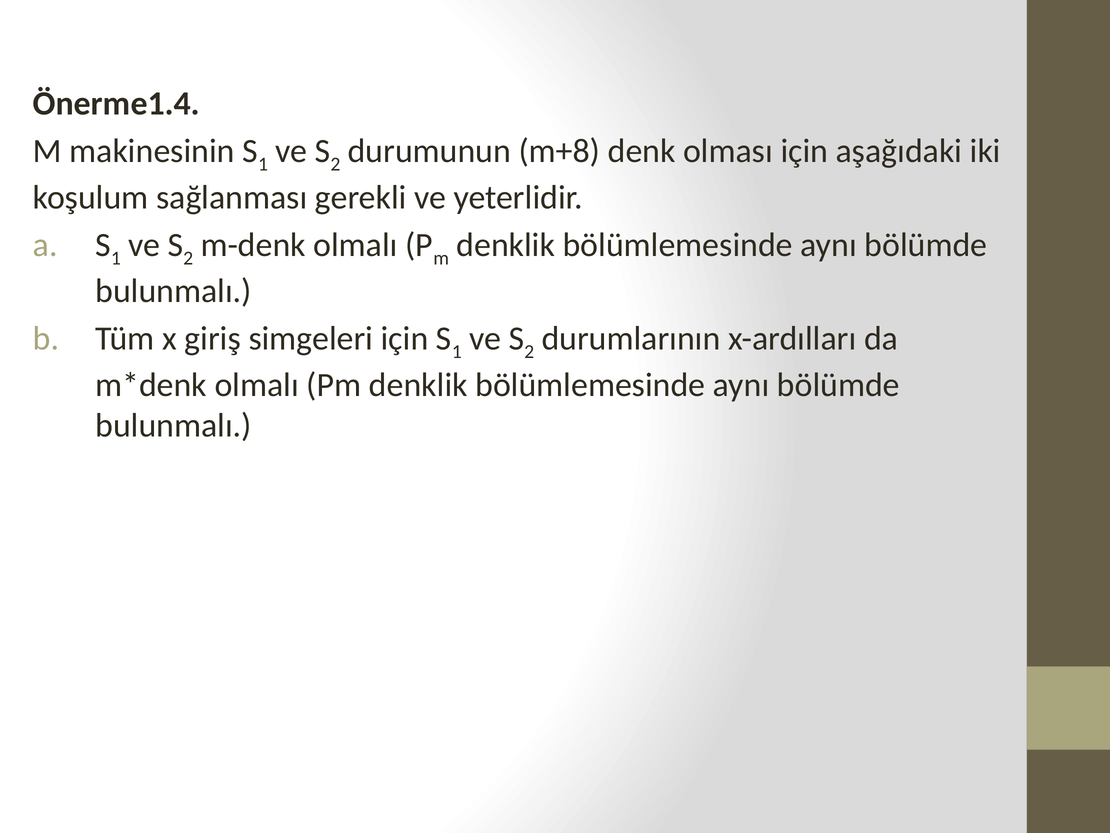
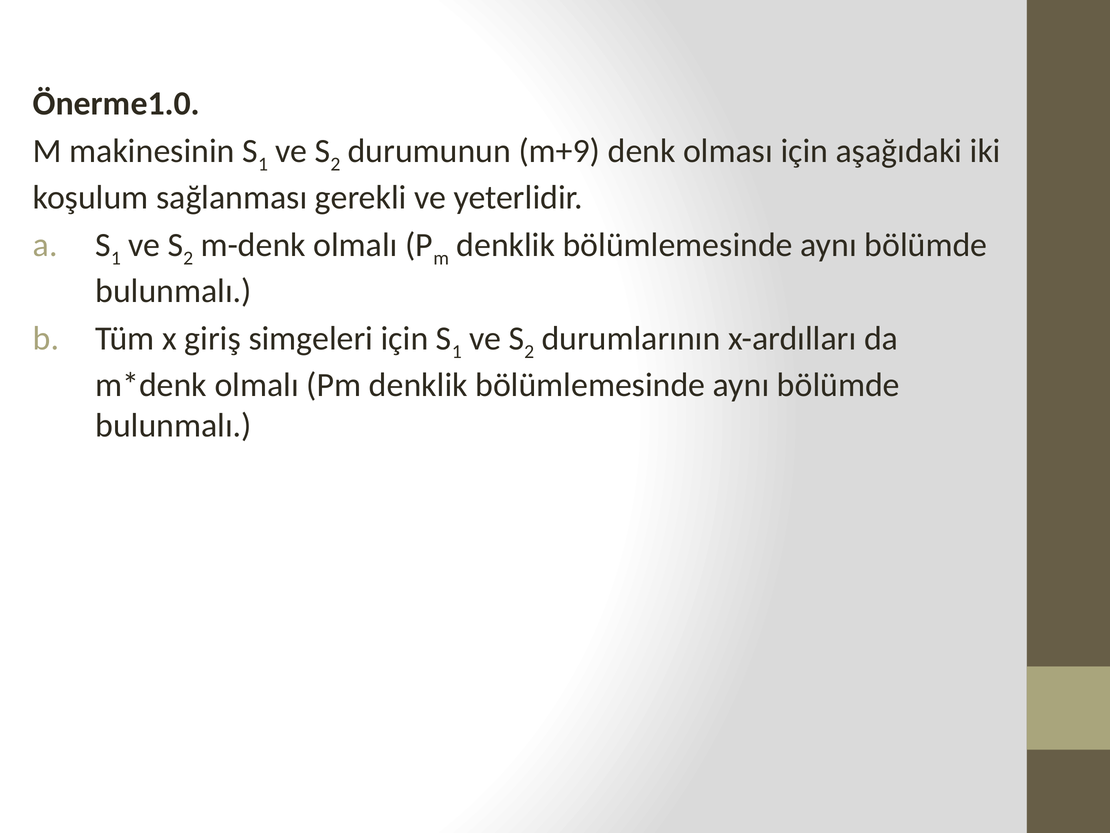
Önerme1.4: Önerme1.4 -> Önerme1.0 (116, 104)
m+8: m+8 -> m+9 (559, 151)
